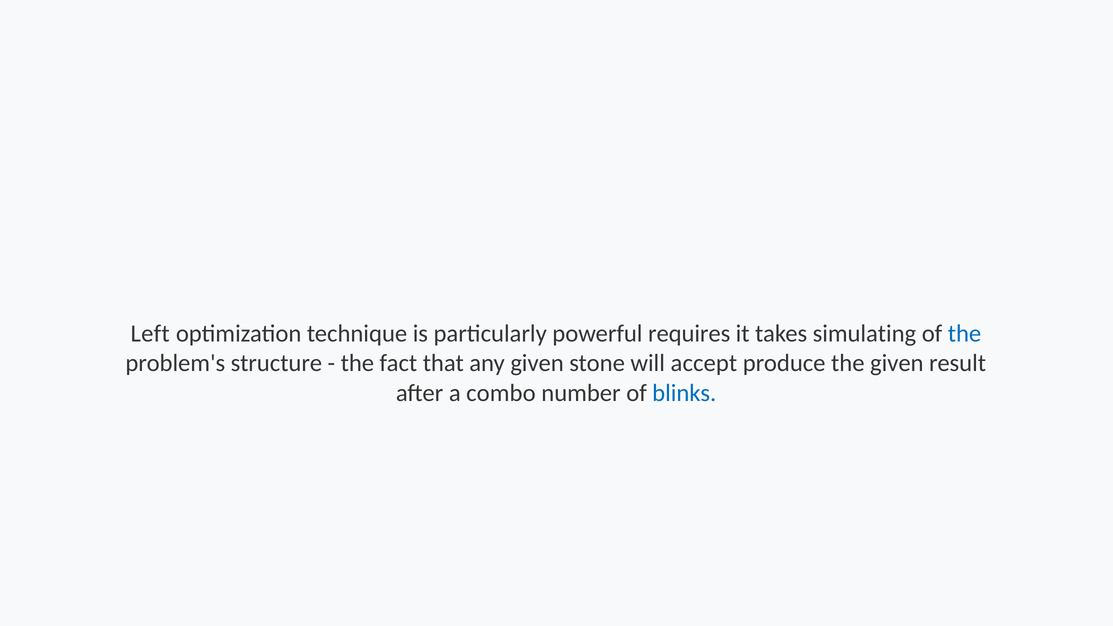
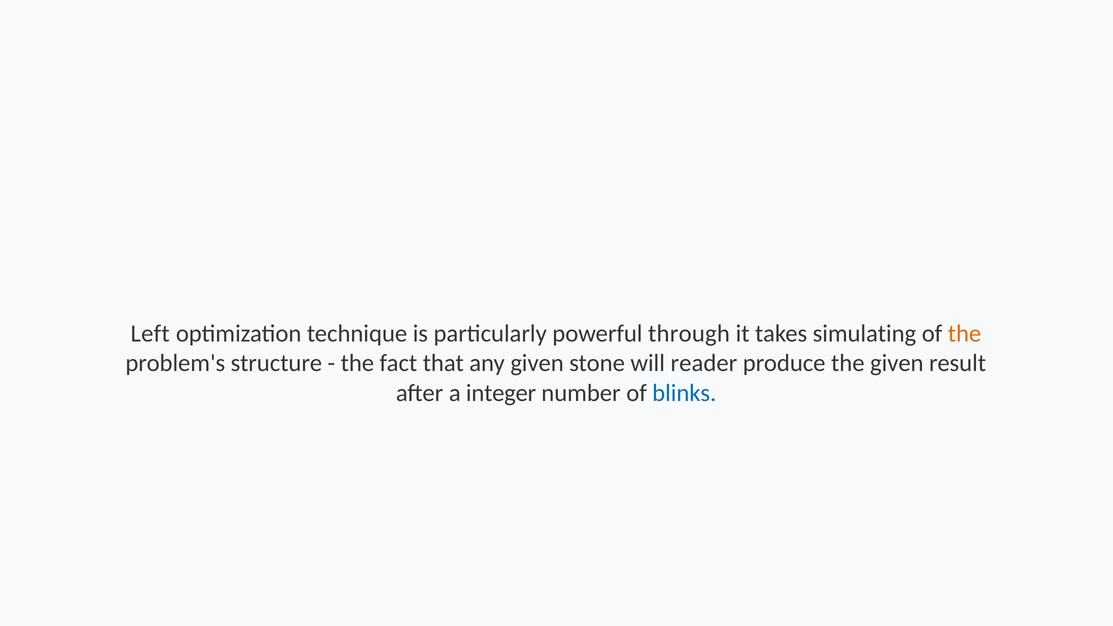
requires: requires -> through (689, 334)
the colour: blue -> orange (965, 334)
accept: accept -> reader (704, 363)
combo: combo -> integer (501, 393)
